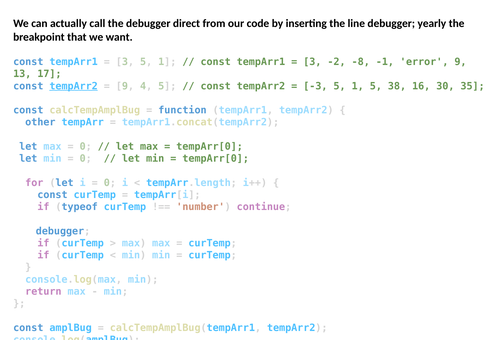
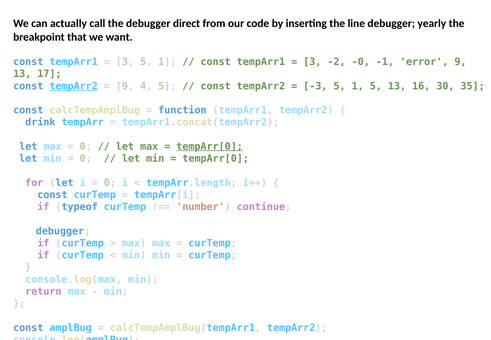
-8: -8 -> -0 (361, 62)
5 38: 38 -> 13 (397, 86)
other: other -> drink (40, 122)
tempArr[0 underline: none -> present (210, 146)
